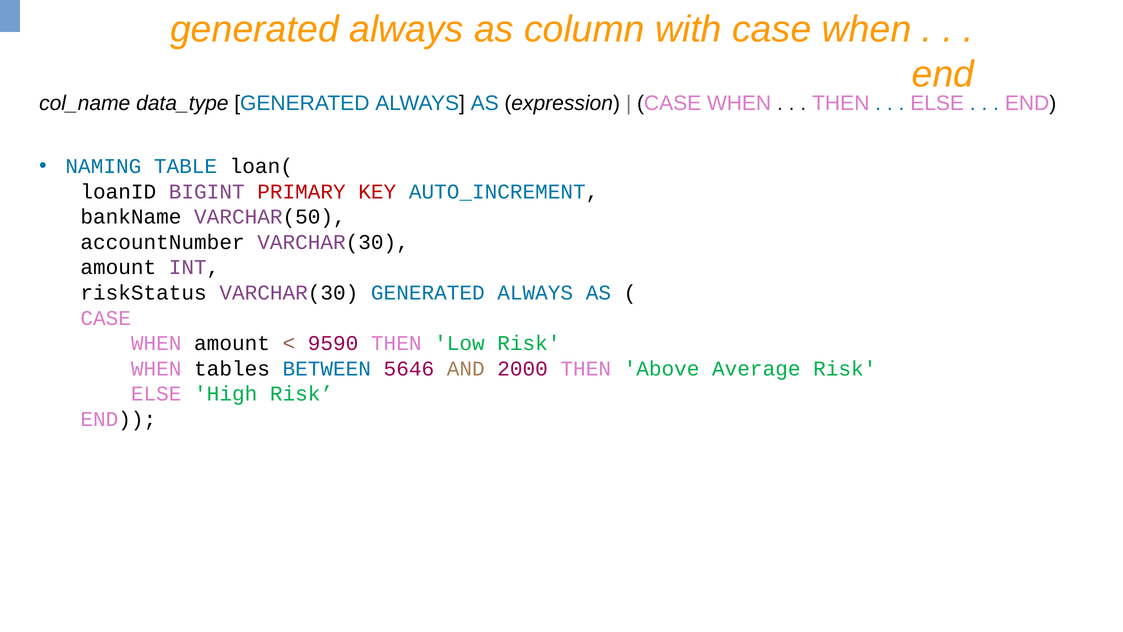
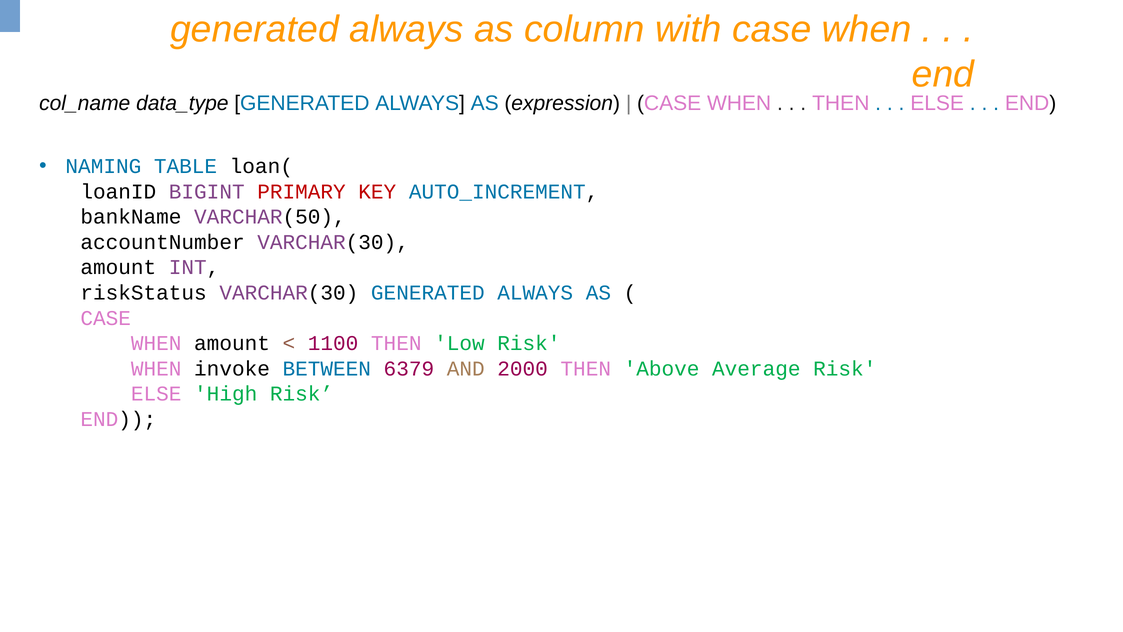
9590: 9590 -> 1100 (333, 343)
tables: tables -> invoke (232, 368)
5646: 5646 -> 6379 (409, 368)
